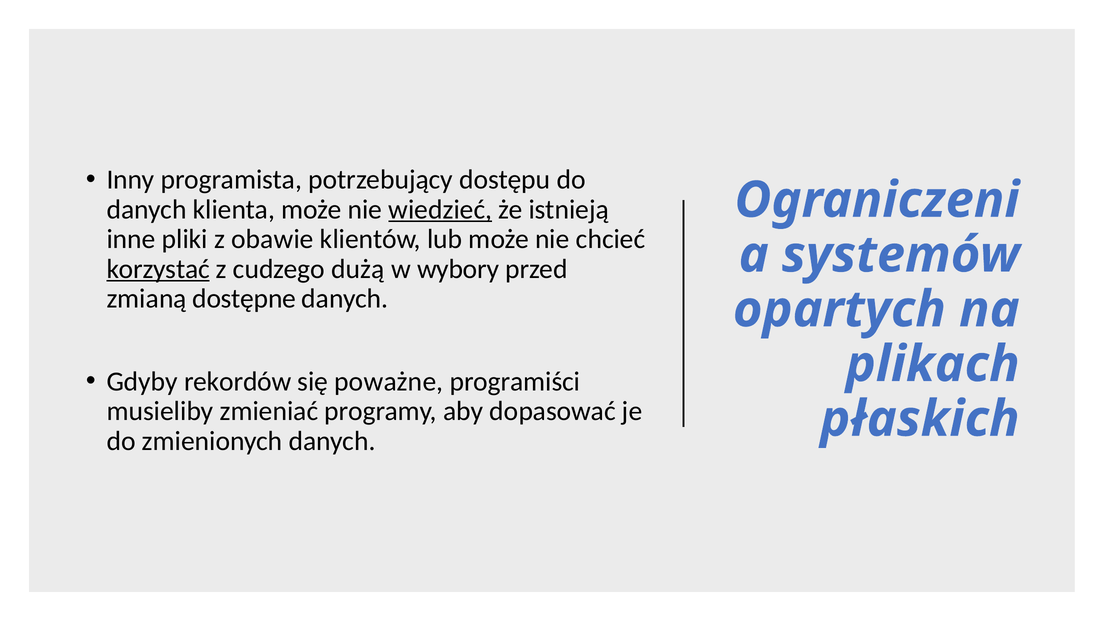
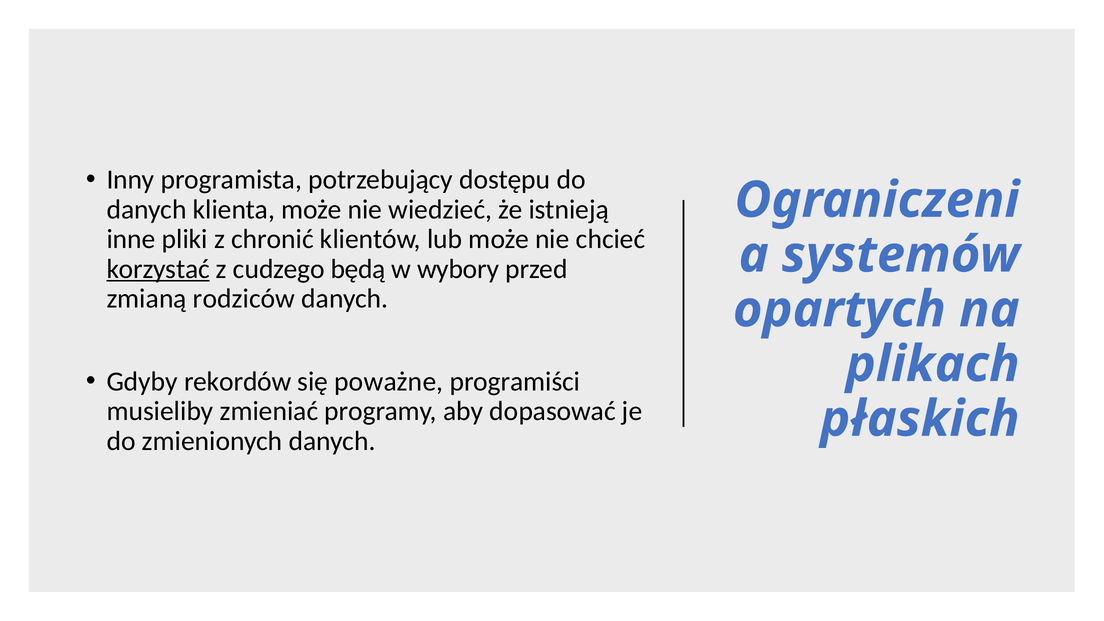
wiedzieć underline: present -> none (440, 209)
obawie: obawie -> chronić (272, 239)
dużą: dużą -> będą (358, 269)
dostępne: dostępne -> rodziców (244, 299)
